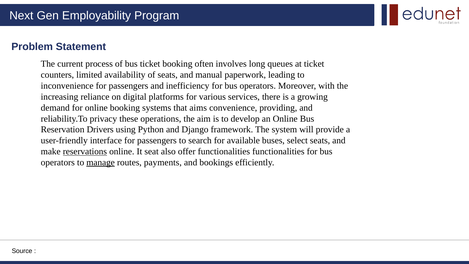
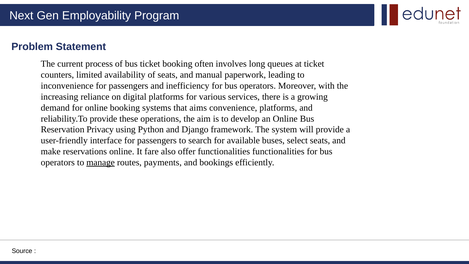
convenience providing: providing -> platforms (278, 108)
reliability.To privacy: privacy -> provide (103, 119)
Drivers: Drivers -> Privacy (100, 130)
reservations underline: present -> none (85, 151)
seat: seat -> fare (152, 151)
